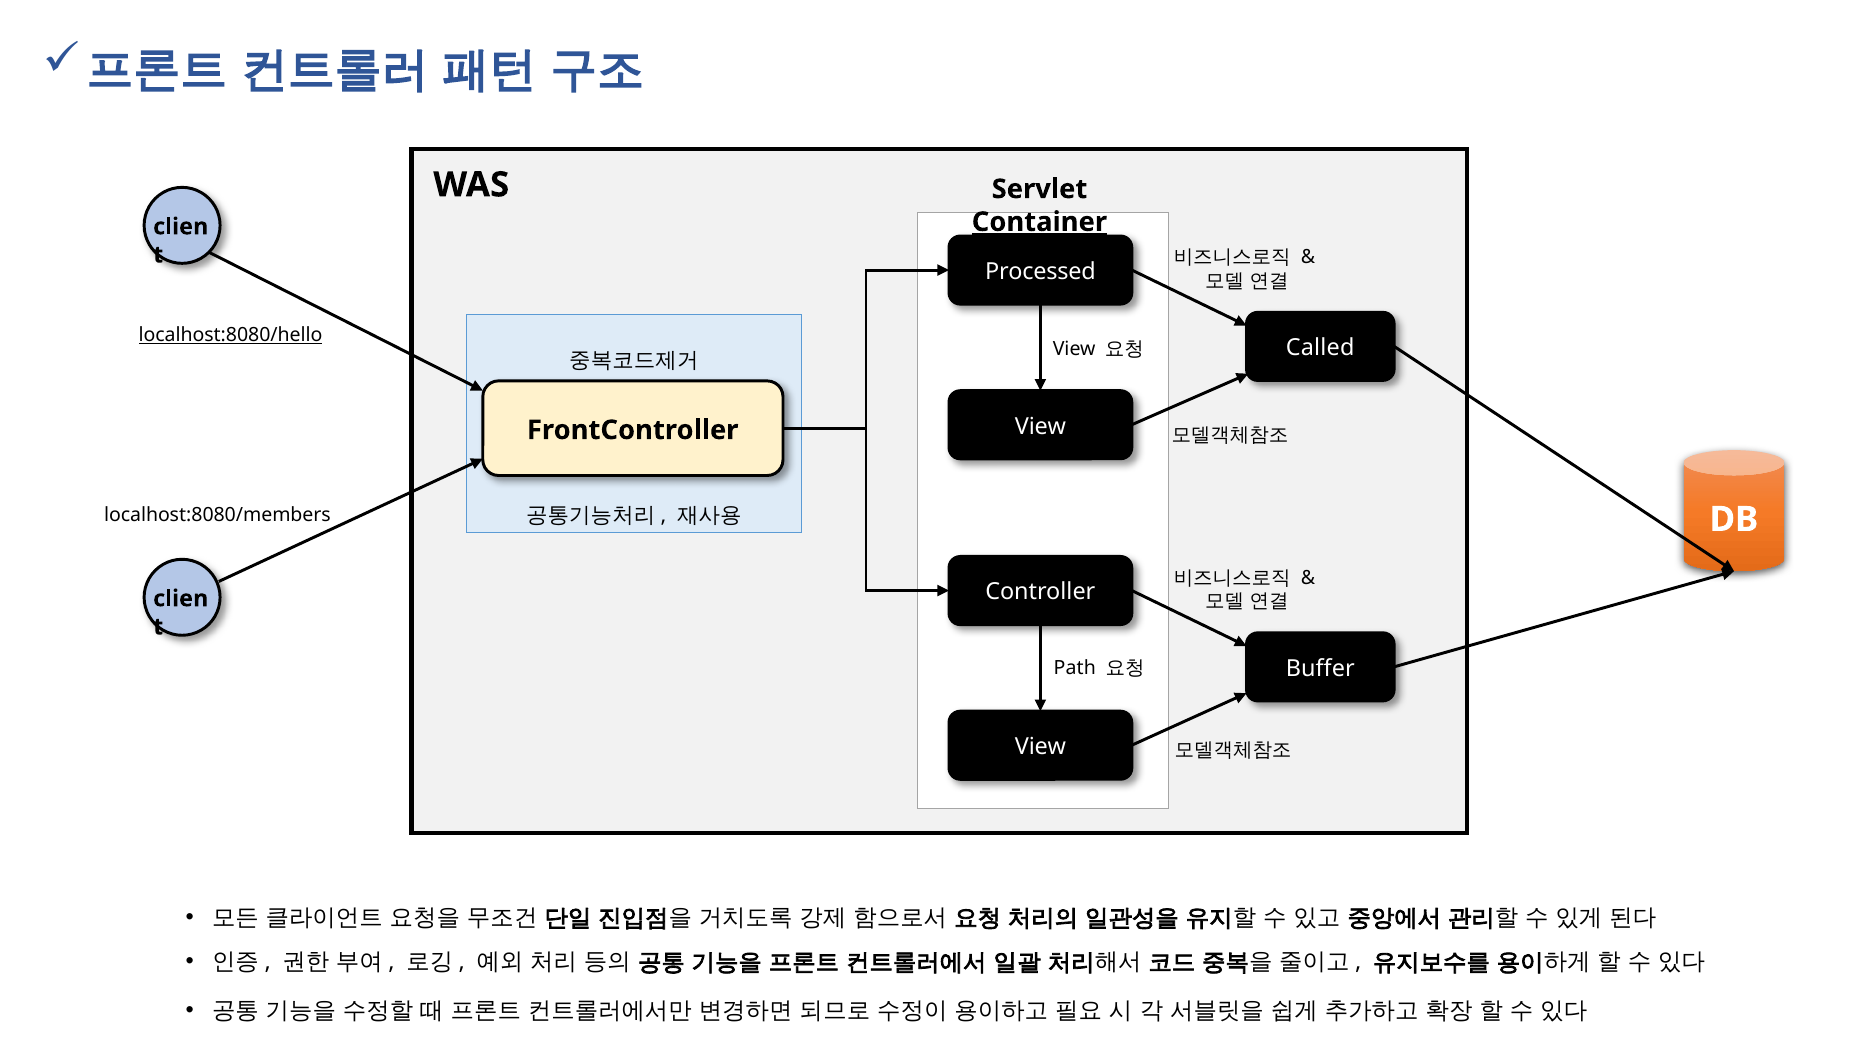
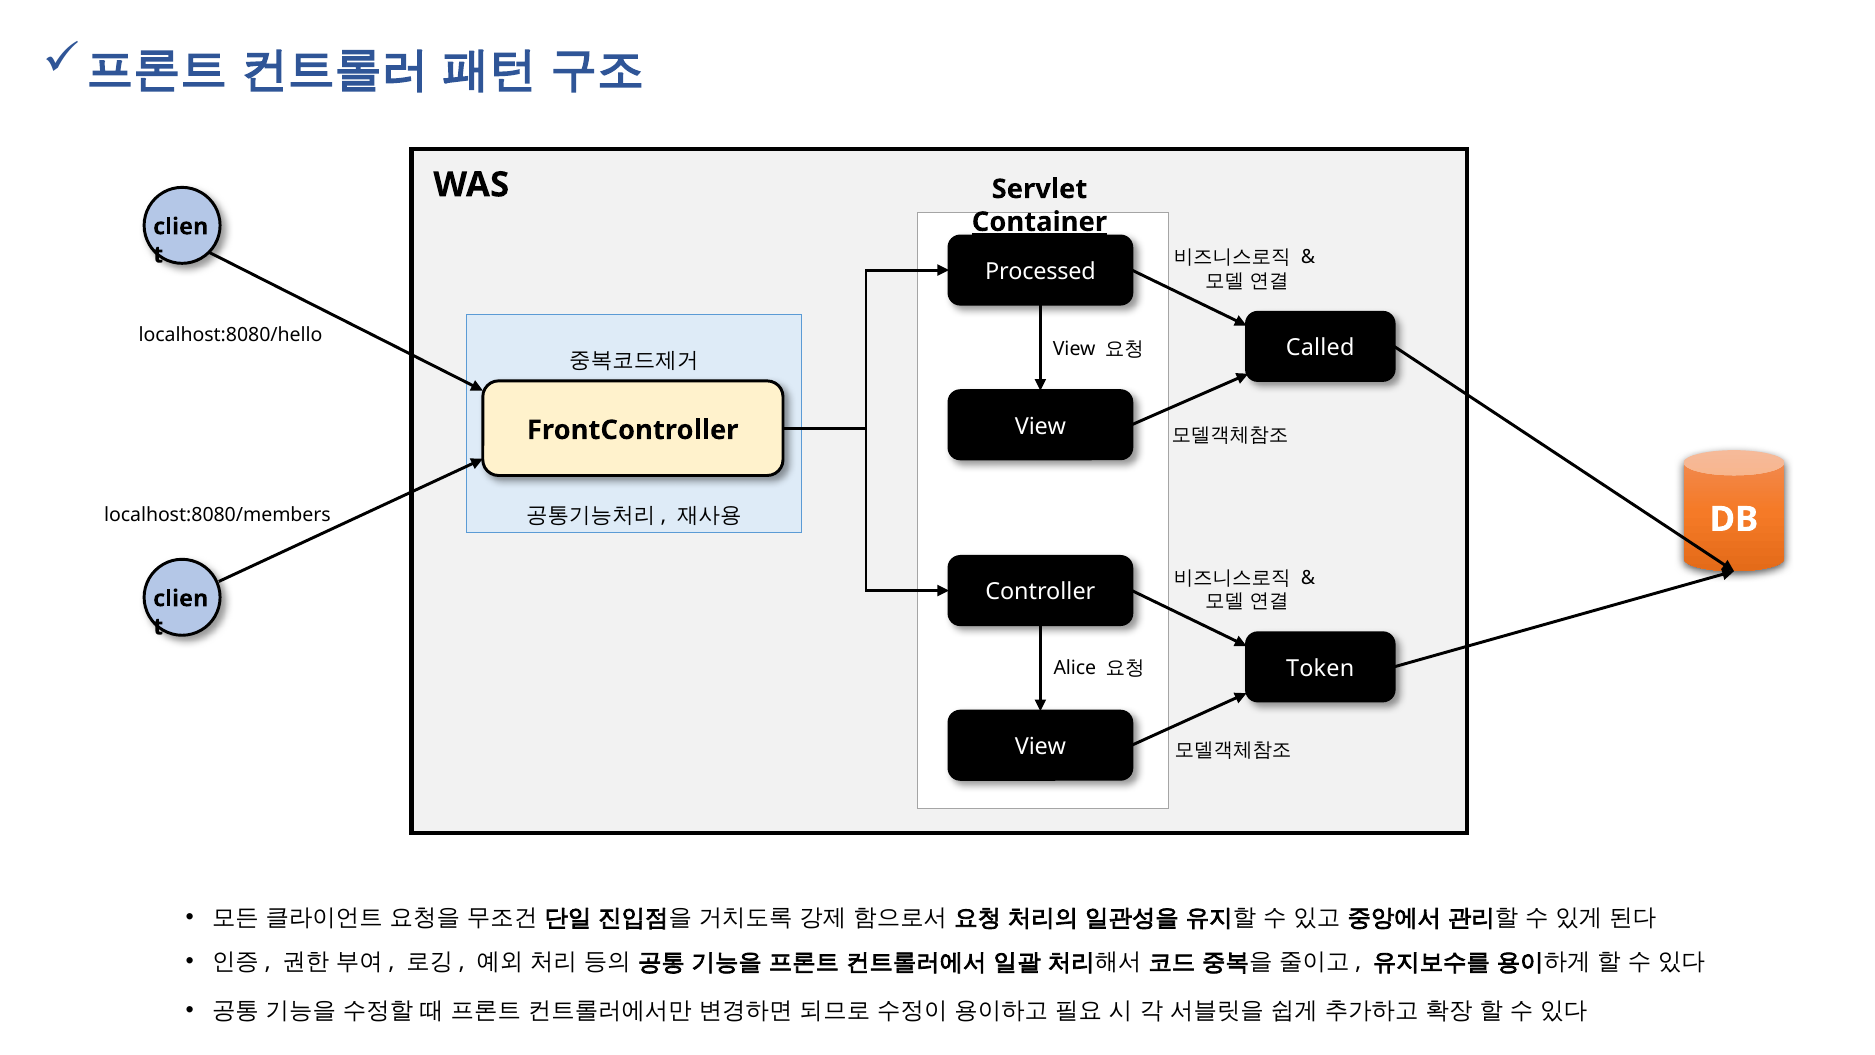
localhost:8080/hello underline: present -> none (230, 335)
Buffer: Buffer -> Token (1320, 668)
Path: Path -> Alice (1075, 668)
